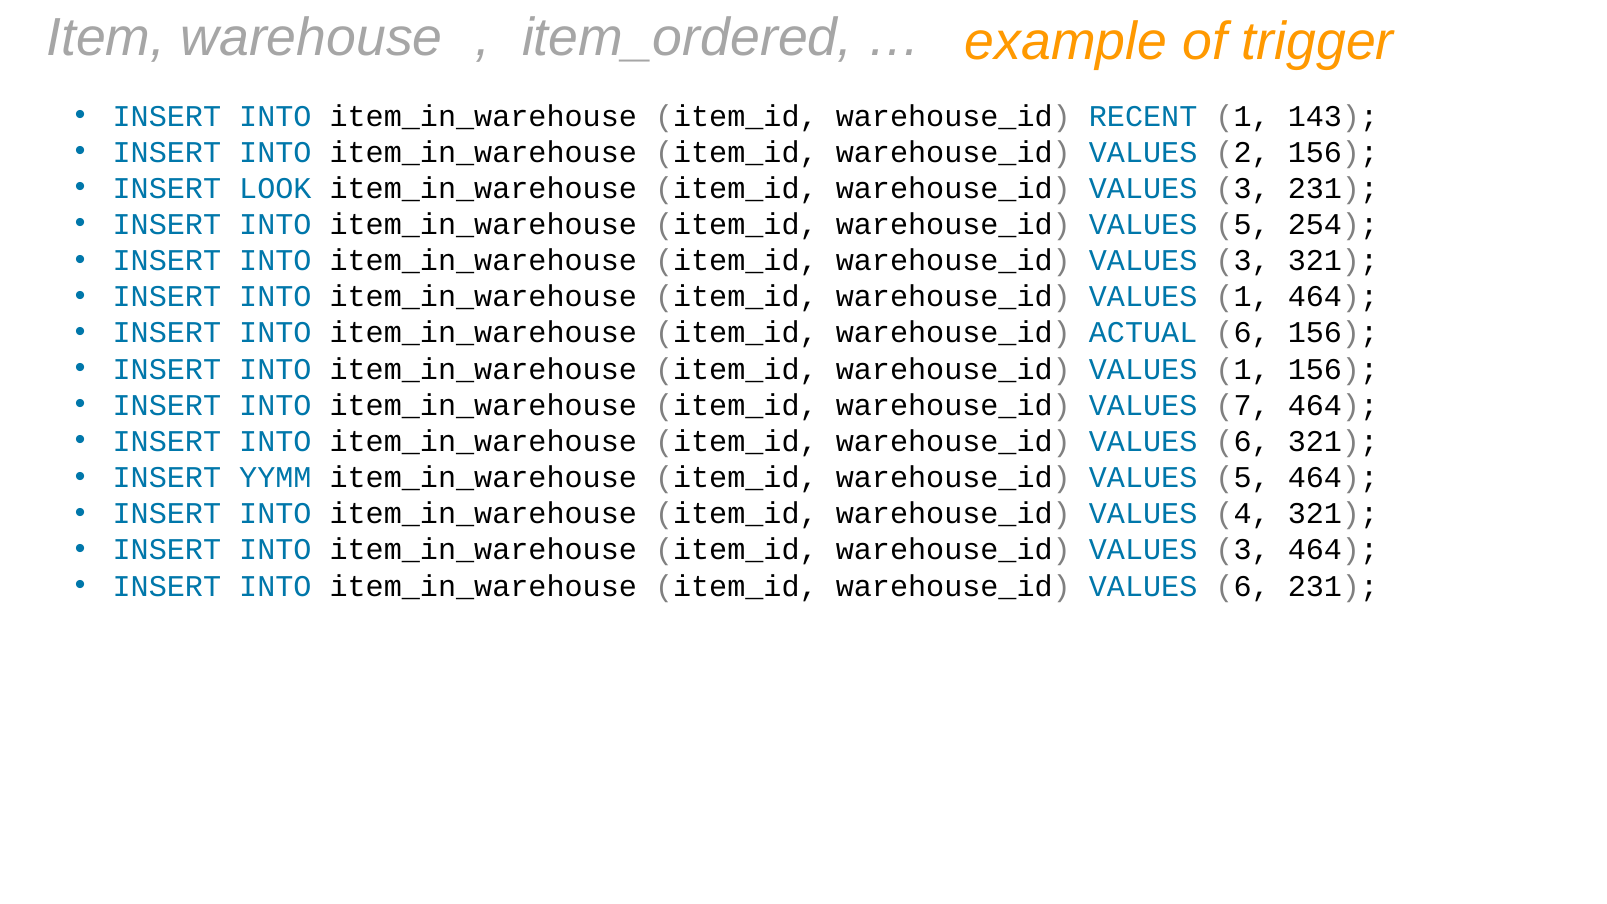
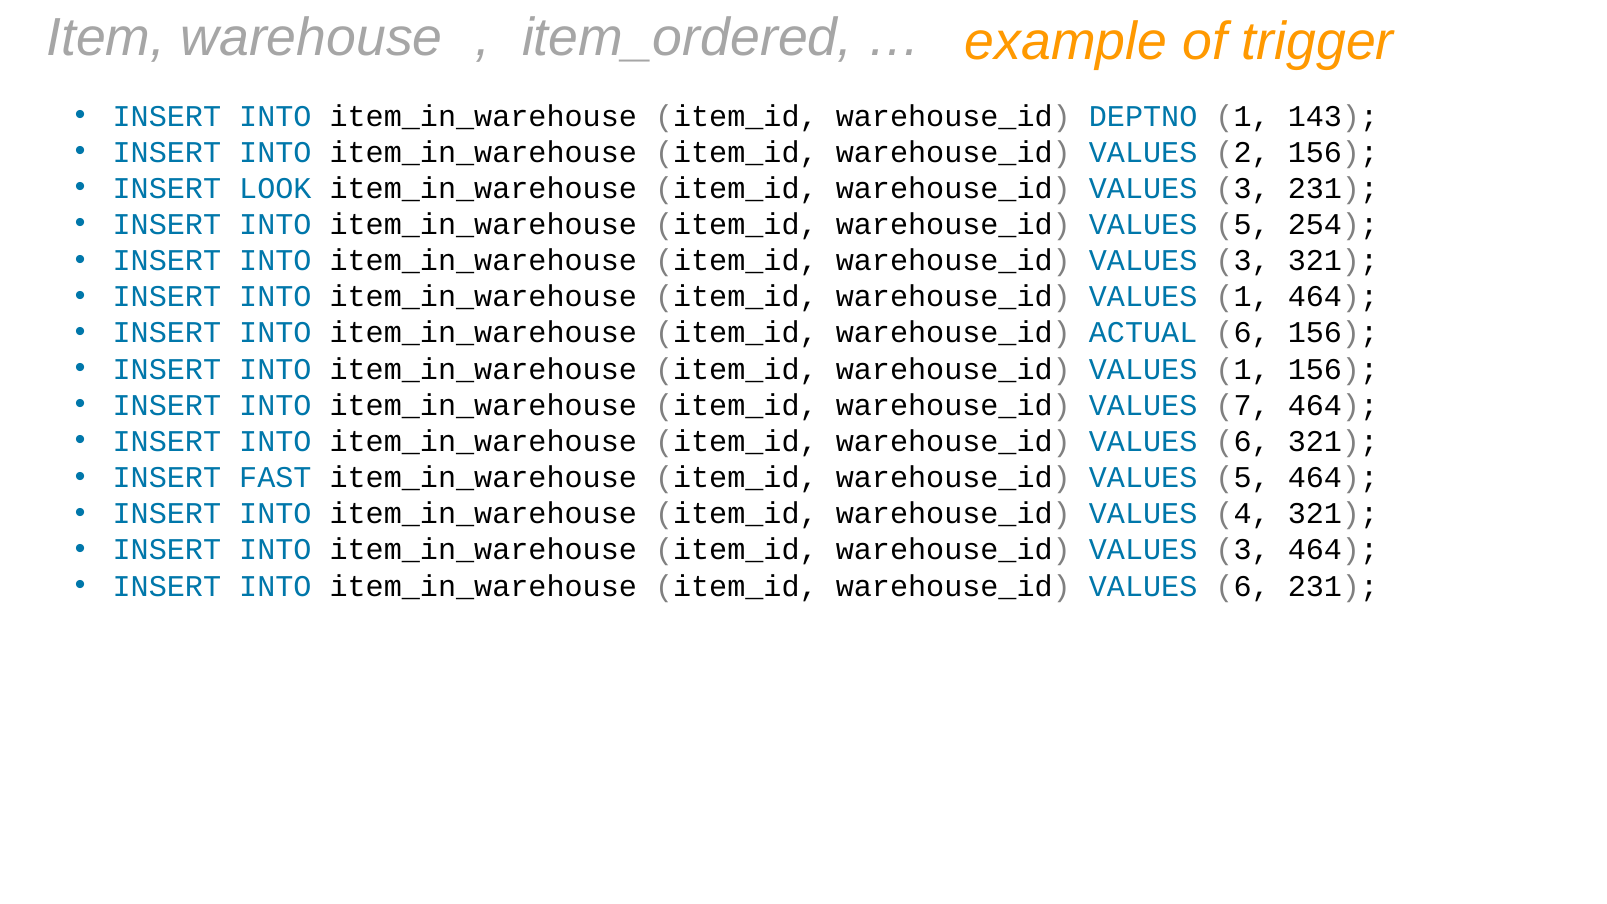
RECENT: RECENT -> DEPTNO (1143, 116)
YYMM: YYMM -> FAST (275, 478)
